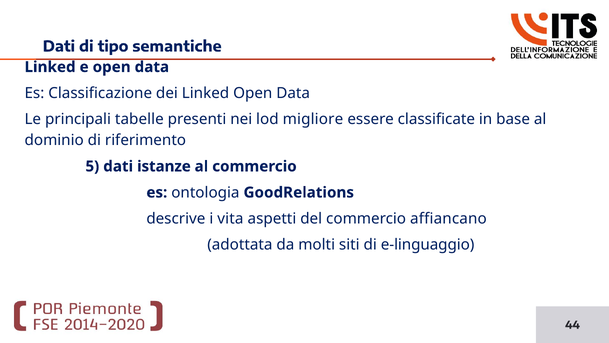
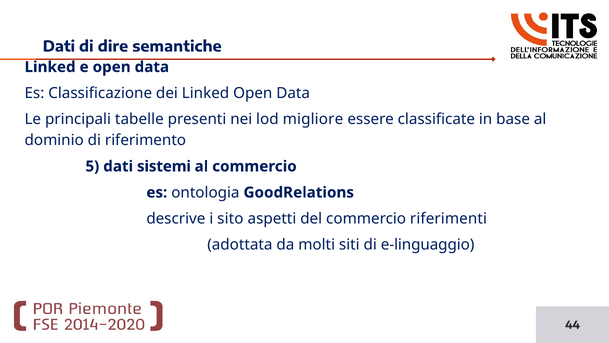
tipo: tipo -> dire (113, 47)
istanze: istanze -> sistemi (164, 166)
vita: vita -> sito (230, 218)
affiancano: affiancano -> riferimenti (448, 218)
